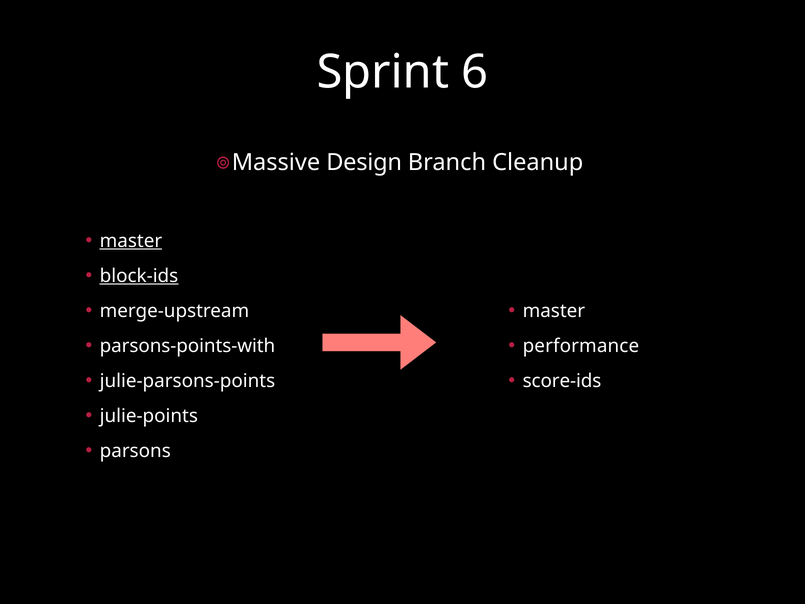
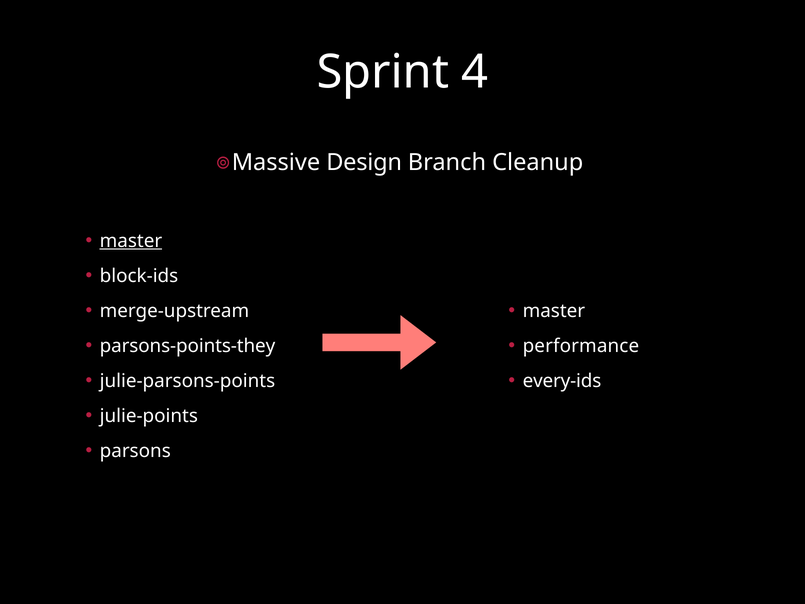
6: 6 -> 4 (475, 72)
block-ids underline: present -> none (139, 276)
parsons-points-with: parsons-points-with -> parsons-points-they (187, 346)
score-ids: score-ids -> every-ids (562, 381)
